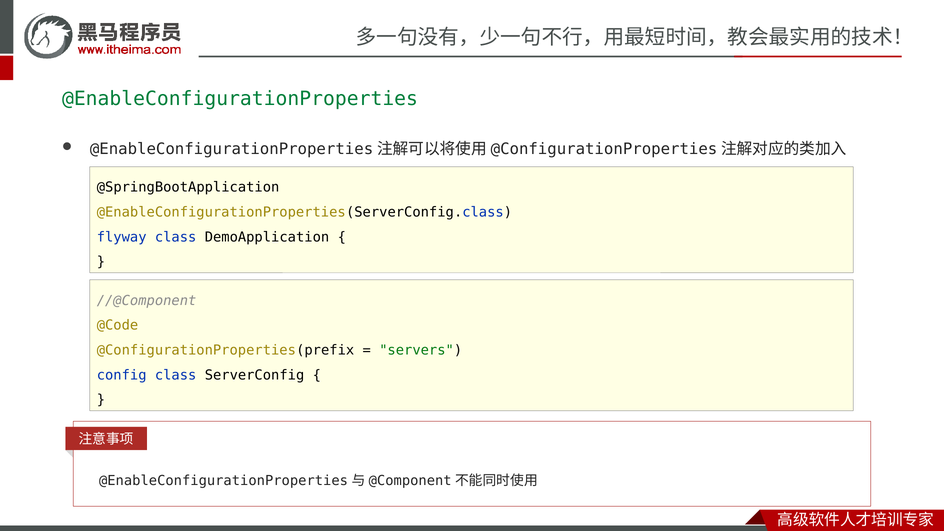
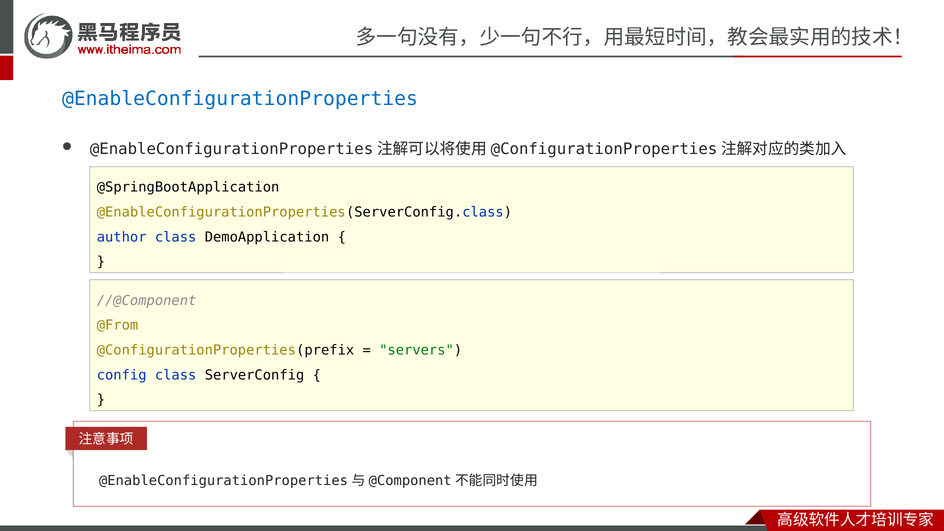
@EnableConfigurationProperties colour: green -> blue (240, 99)
flyway: flyway -> author (122, 237)
@Code: @Code -> @From (117, 325)
